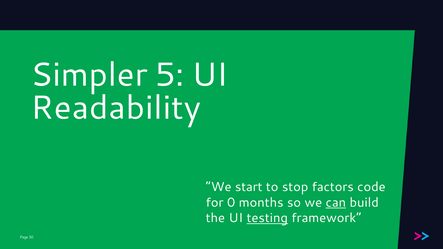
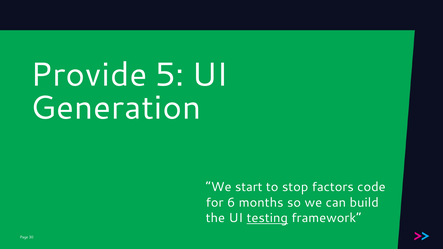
Simpler: Simpler -> Provide (89, 75)
Readability: Readability -> Generation (116, 108)
0: 0 -> 6 (231, 203)
can underline: present -> none (336, 203)
